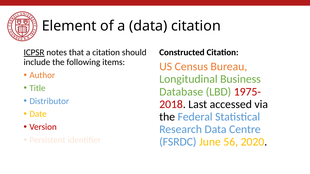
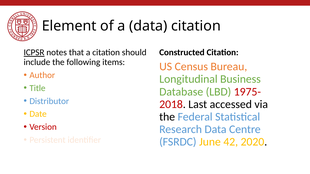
56: 56 -> 42 (231, 142)
